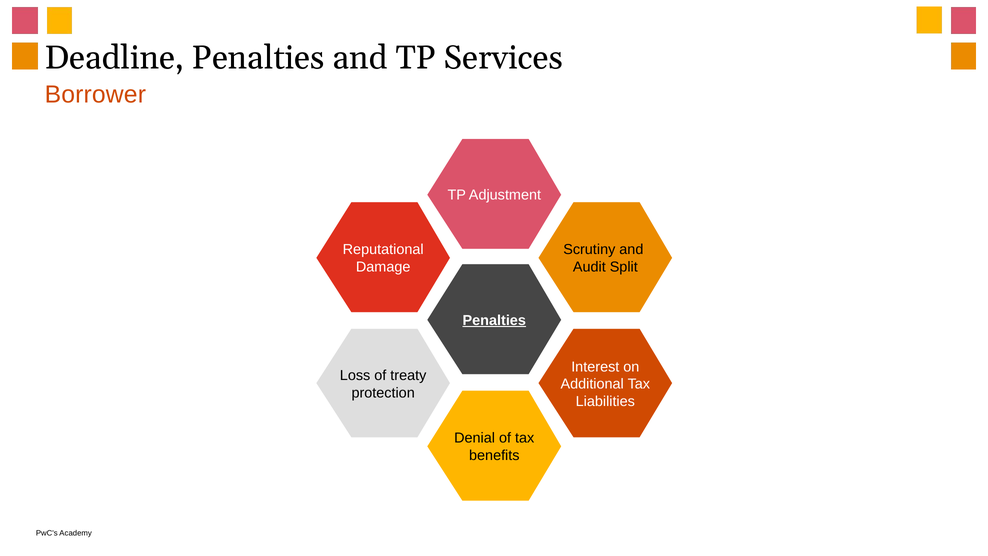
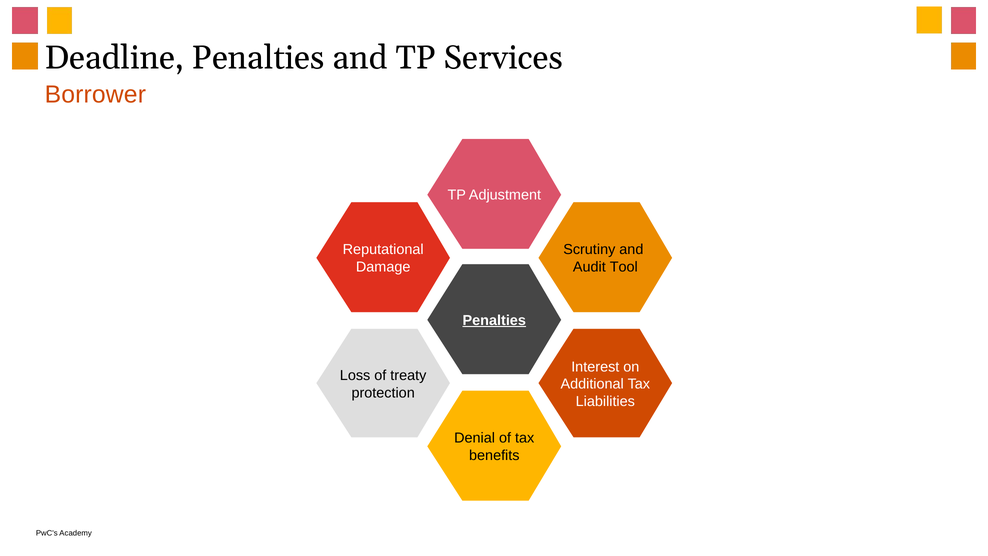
Split: Split -> Tool (624, 267)
